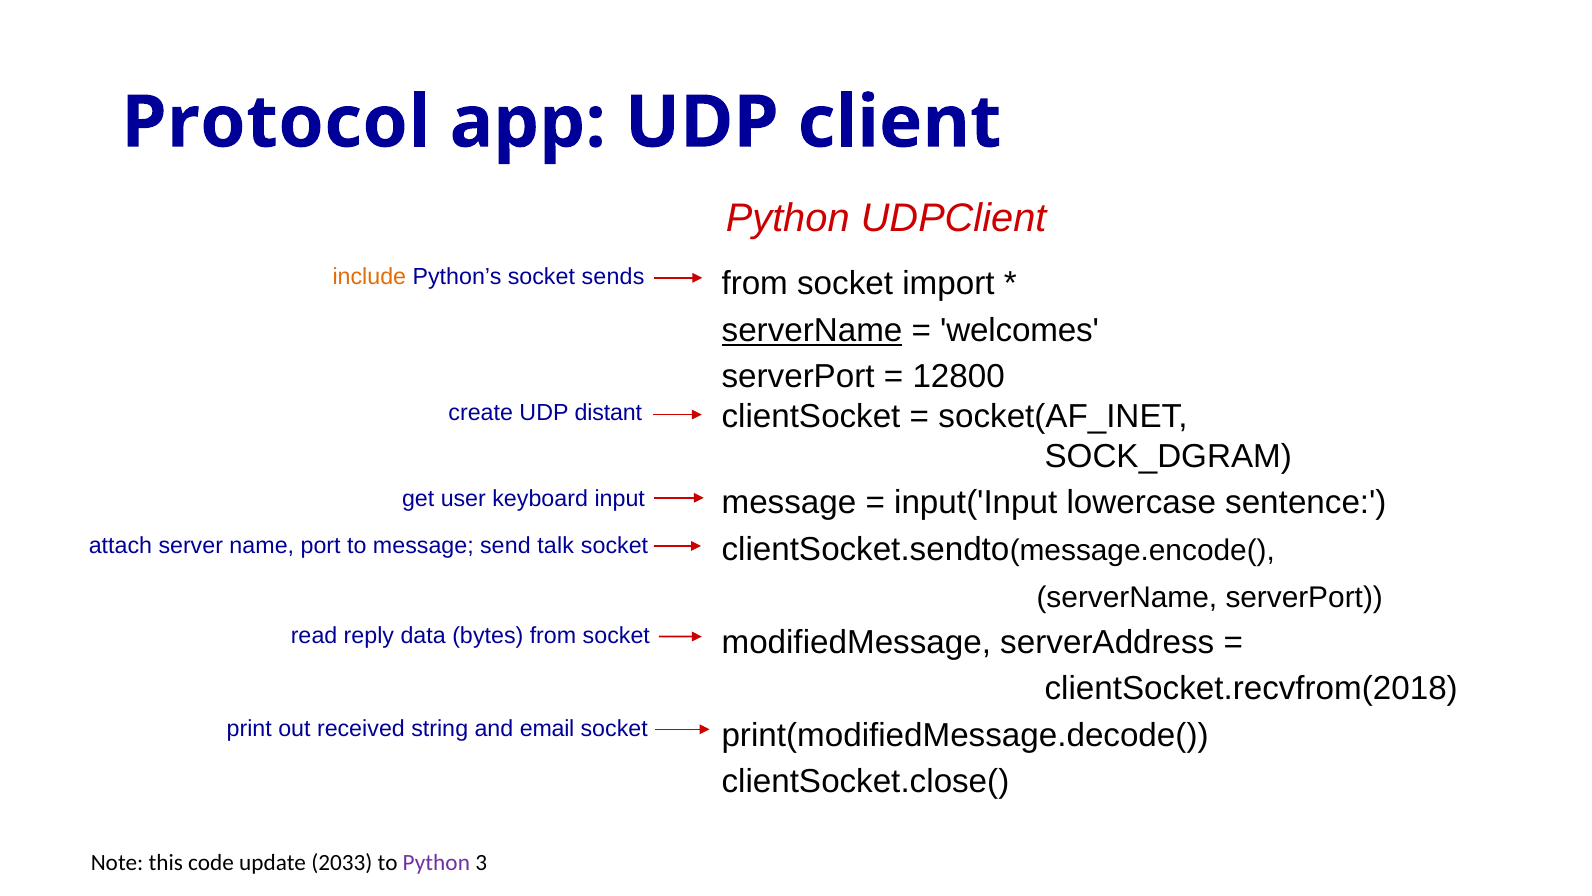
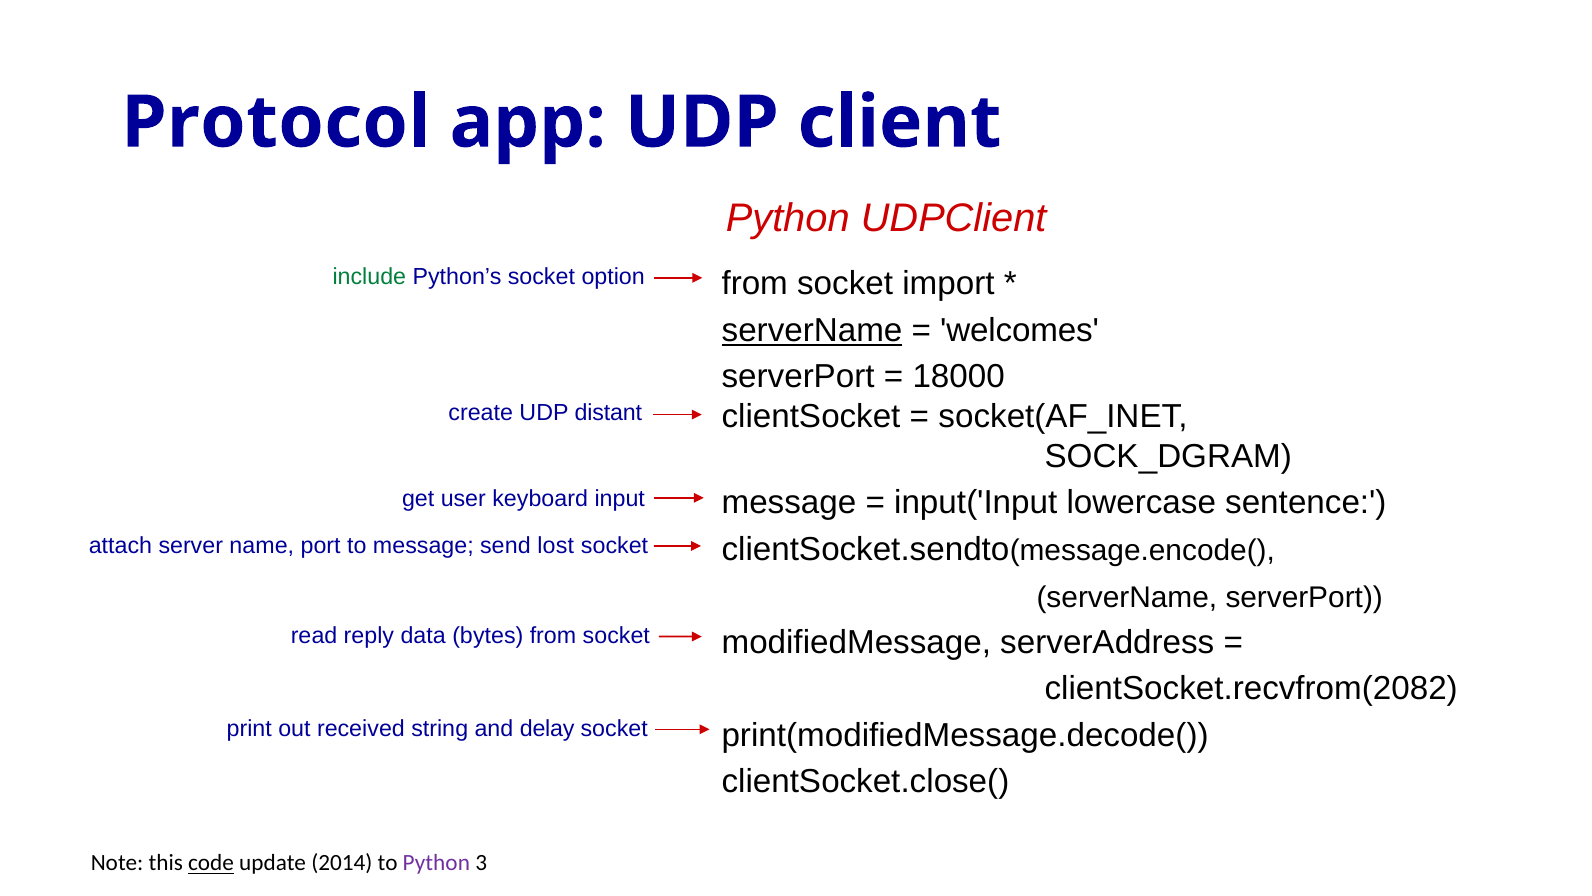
include colour: orange -> green (369, 276)
sends: sends -> option (613, 276)
12800: 12800 -> 18000 (959, 376)
talk: talk -> lost (556, 545)
clientSocket.recvfrom(2018: clientSocket.recvfrom(2018 -> clientSocket.recvfrom(2082 (1251, 688)
email: email -> delay (547, 728)
code underline: none -> present (211, 863)
2033: 2033 -> 2014 (342, 863)
